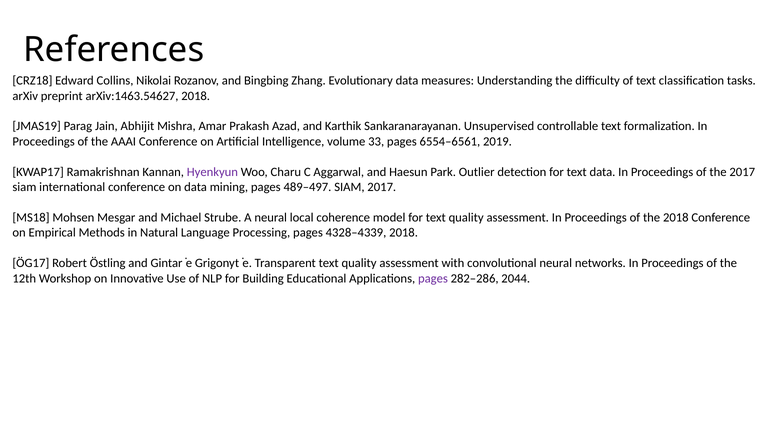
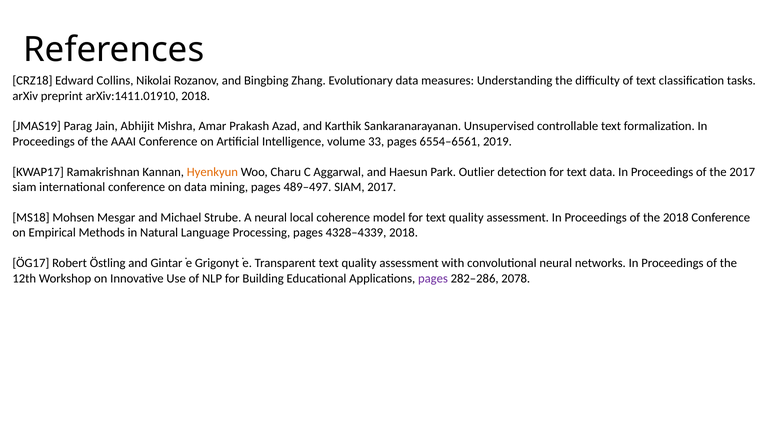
arXiv:1463.54627: arXiv:1463.54627 -> arXiv:1411.01910 (132, 96)
Hyenkyun colour: purple -> orange (212, 172)
2044: 2044 -> 2078 (516, 278)
